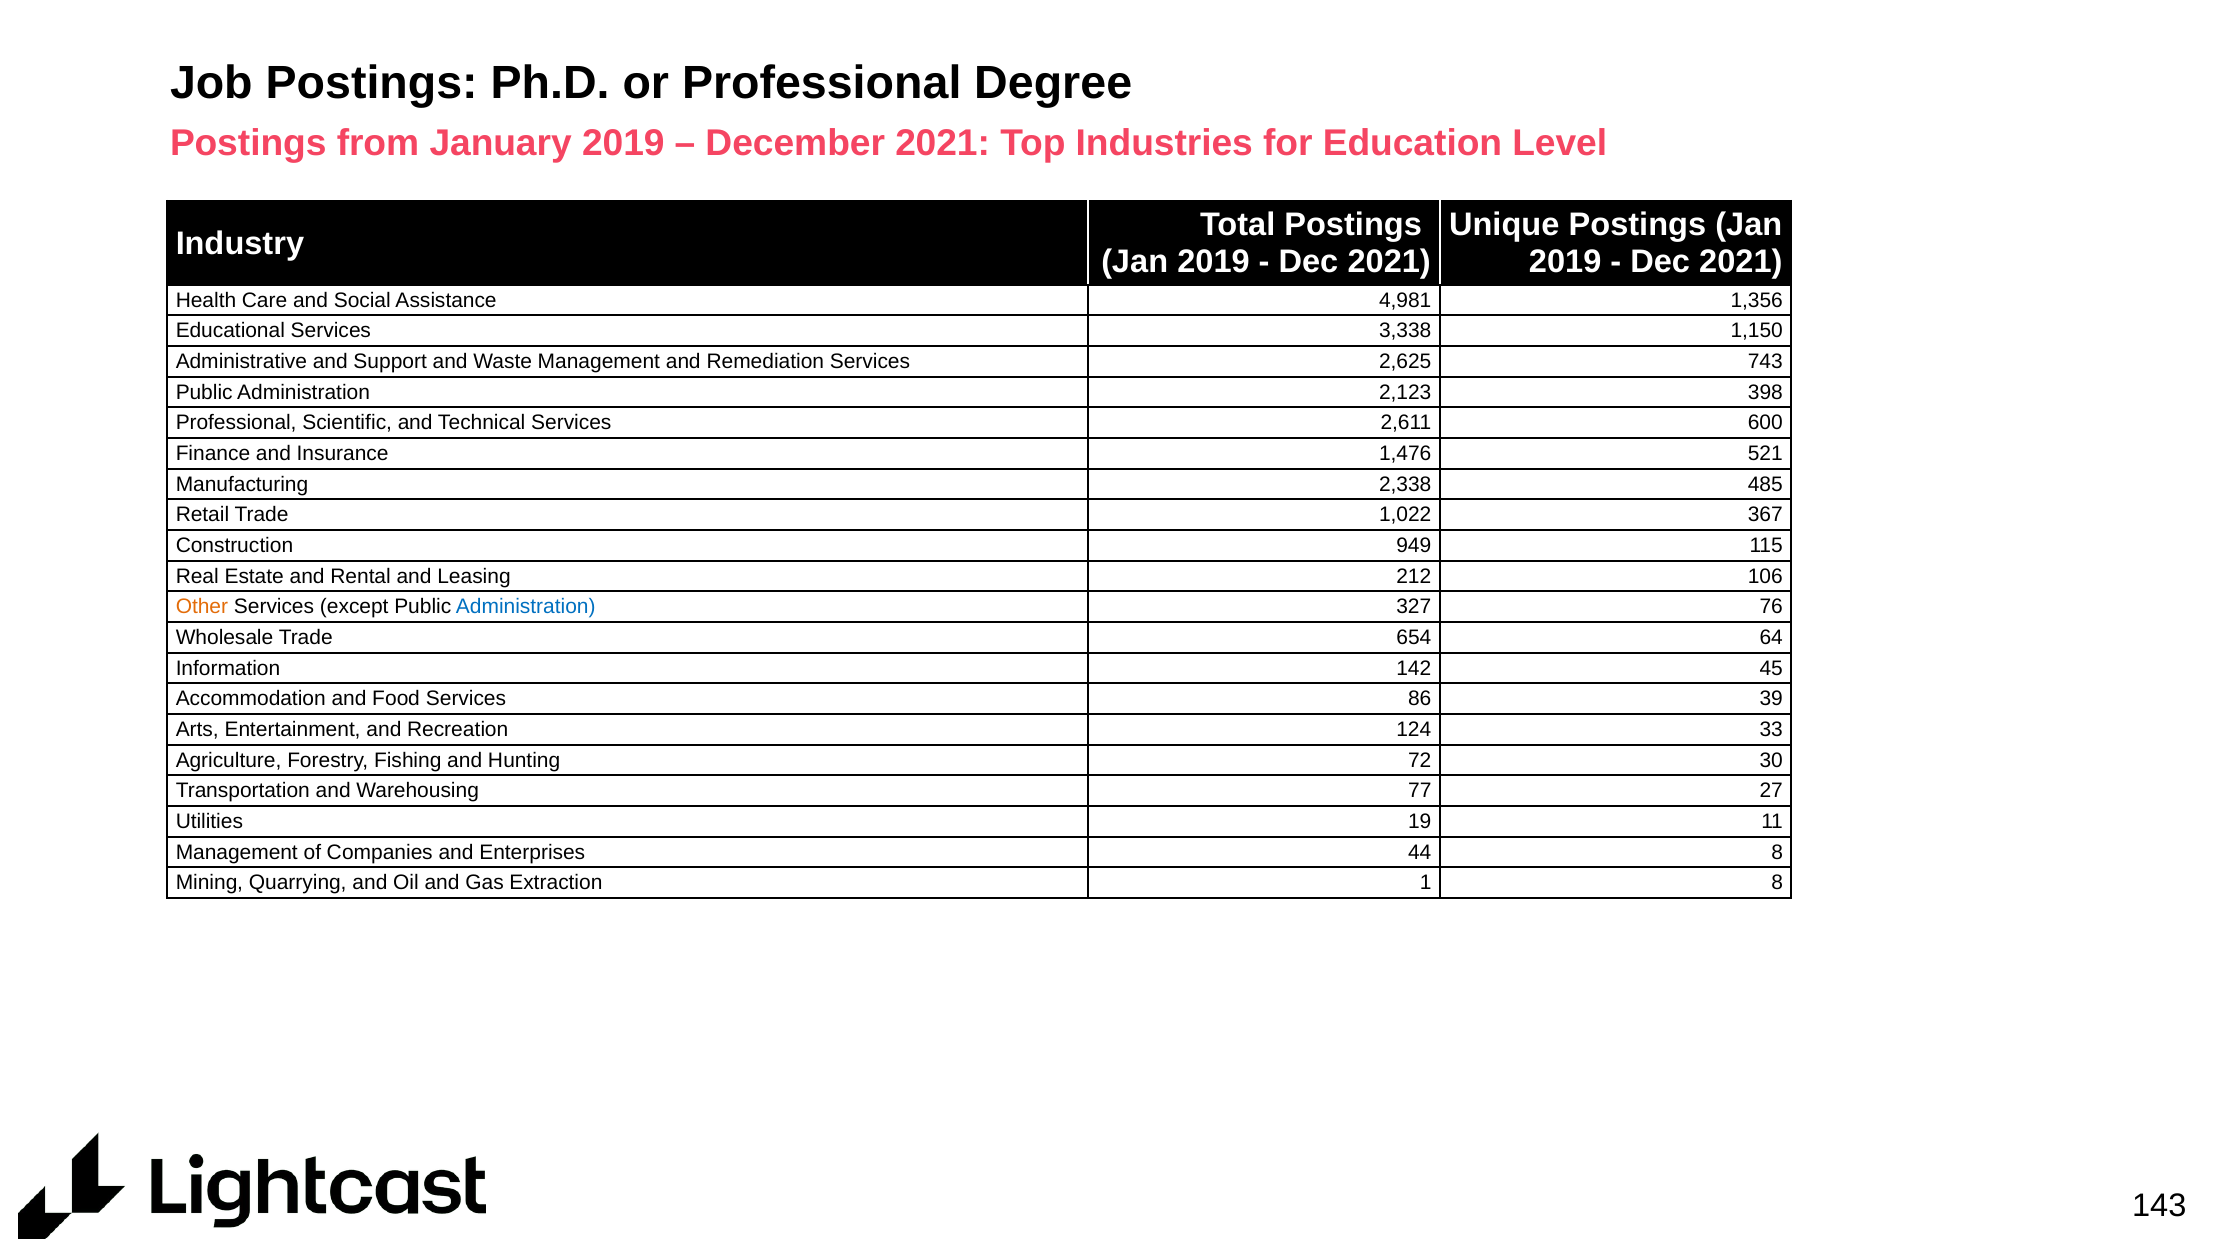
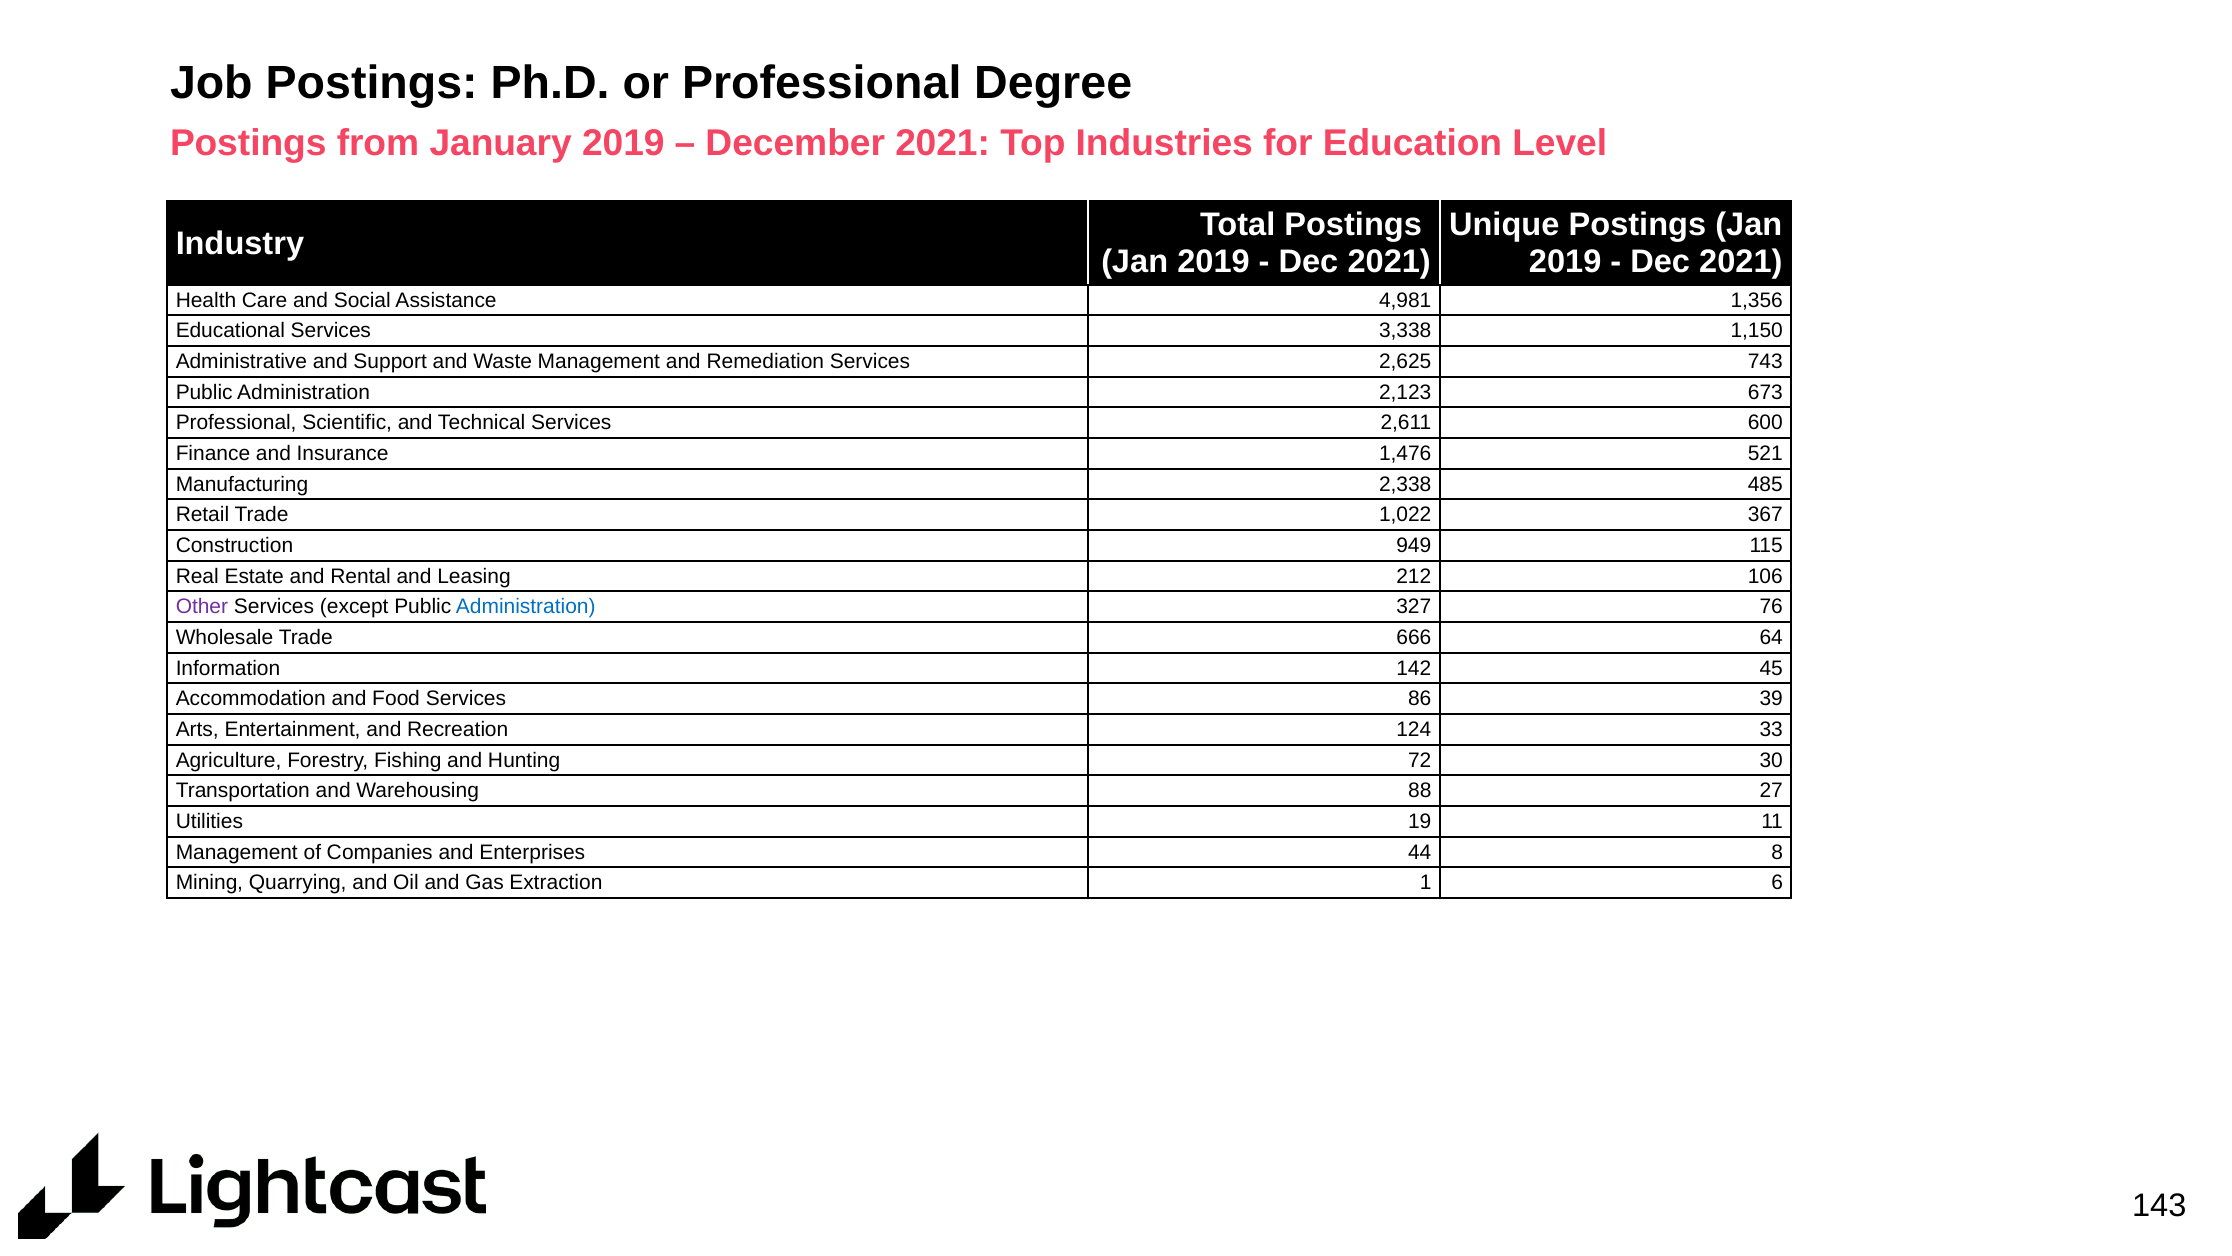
398: 398 -> 673 (1765, 392)
Other colour: orange -> purple (202, 607)
654: 654 -> 666 (1414, 637)
77: 77 -> 88 (1420, 791)
1 8: 8 -> 6 (1777, 882)
